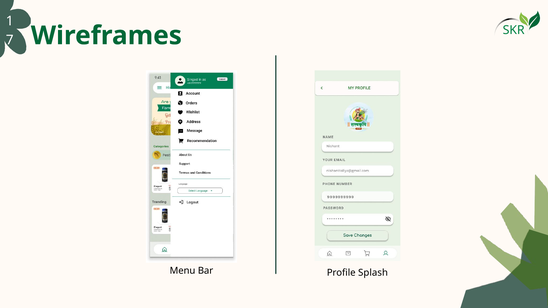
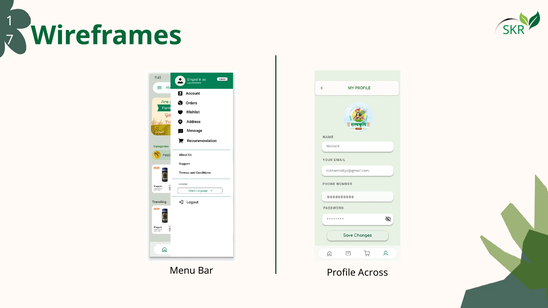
Splash: Splash -> Across (373, 273)
